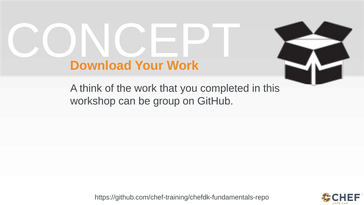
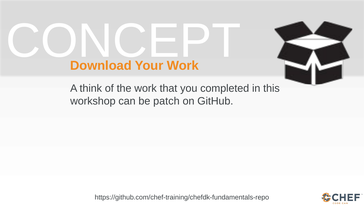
group: group -> patch (166, 101)
